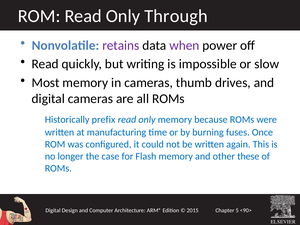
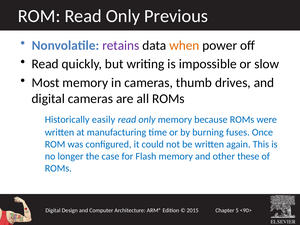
Through: Through -> Previous (176, 16)
when colour: purple -> orange (184, 45)
prefix: prefix -> easily (104, 120)
